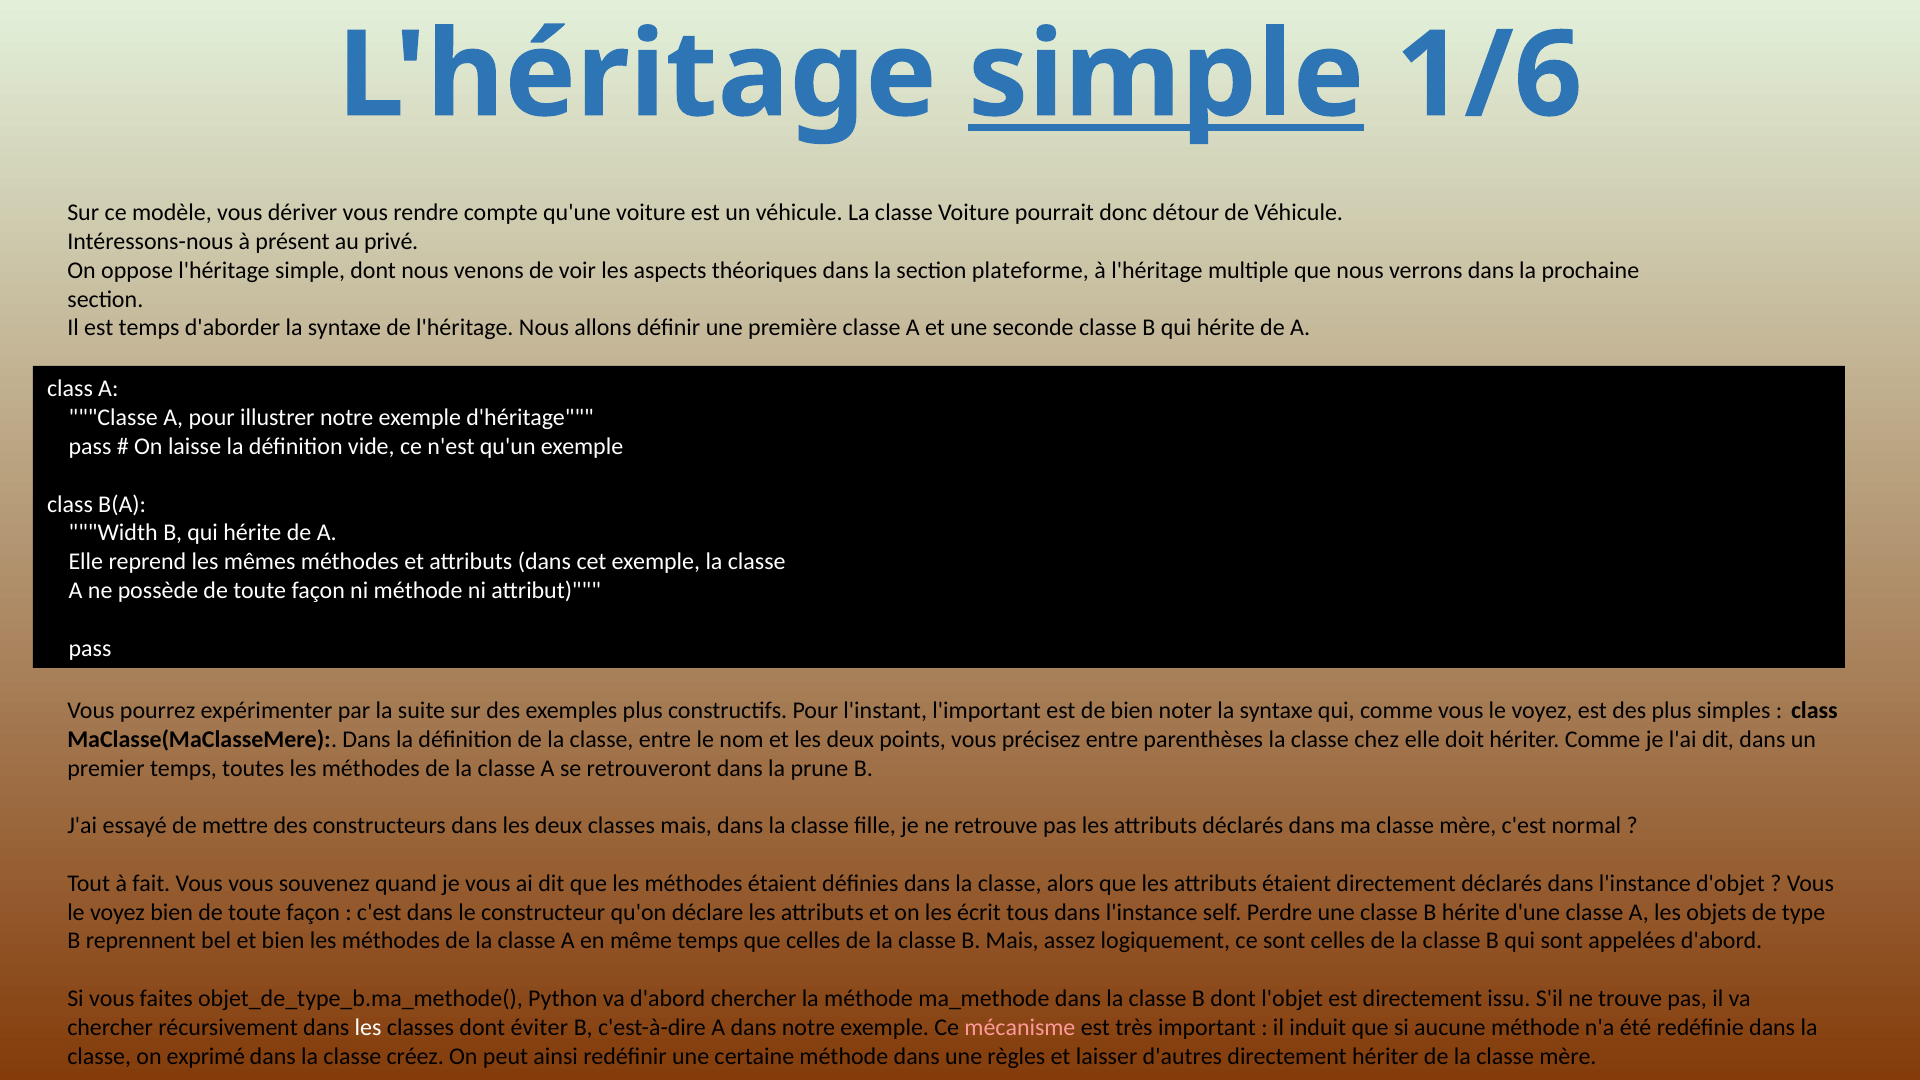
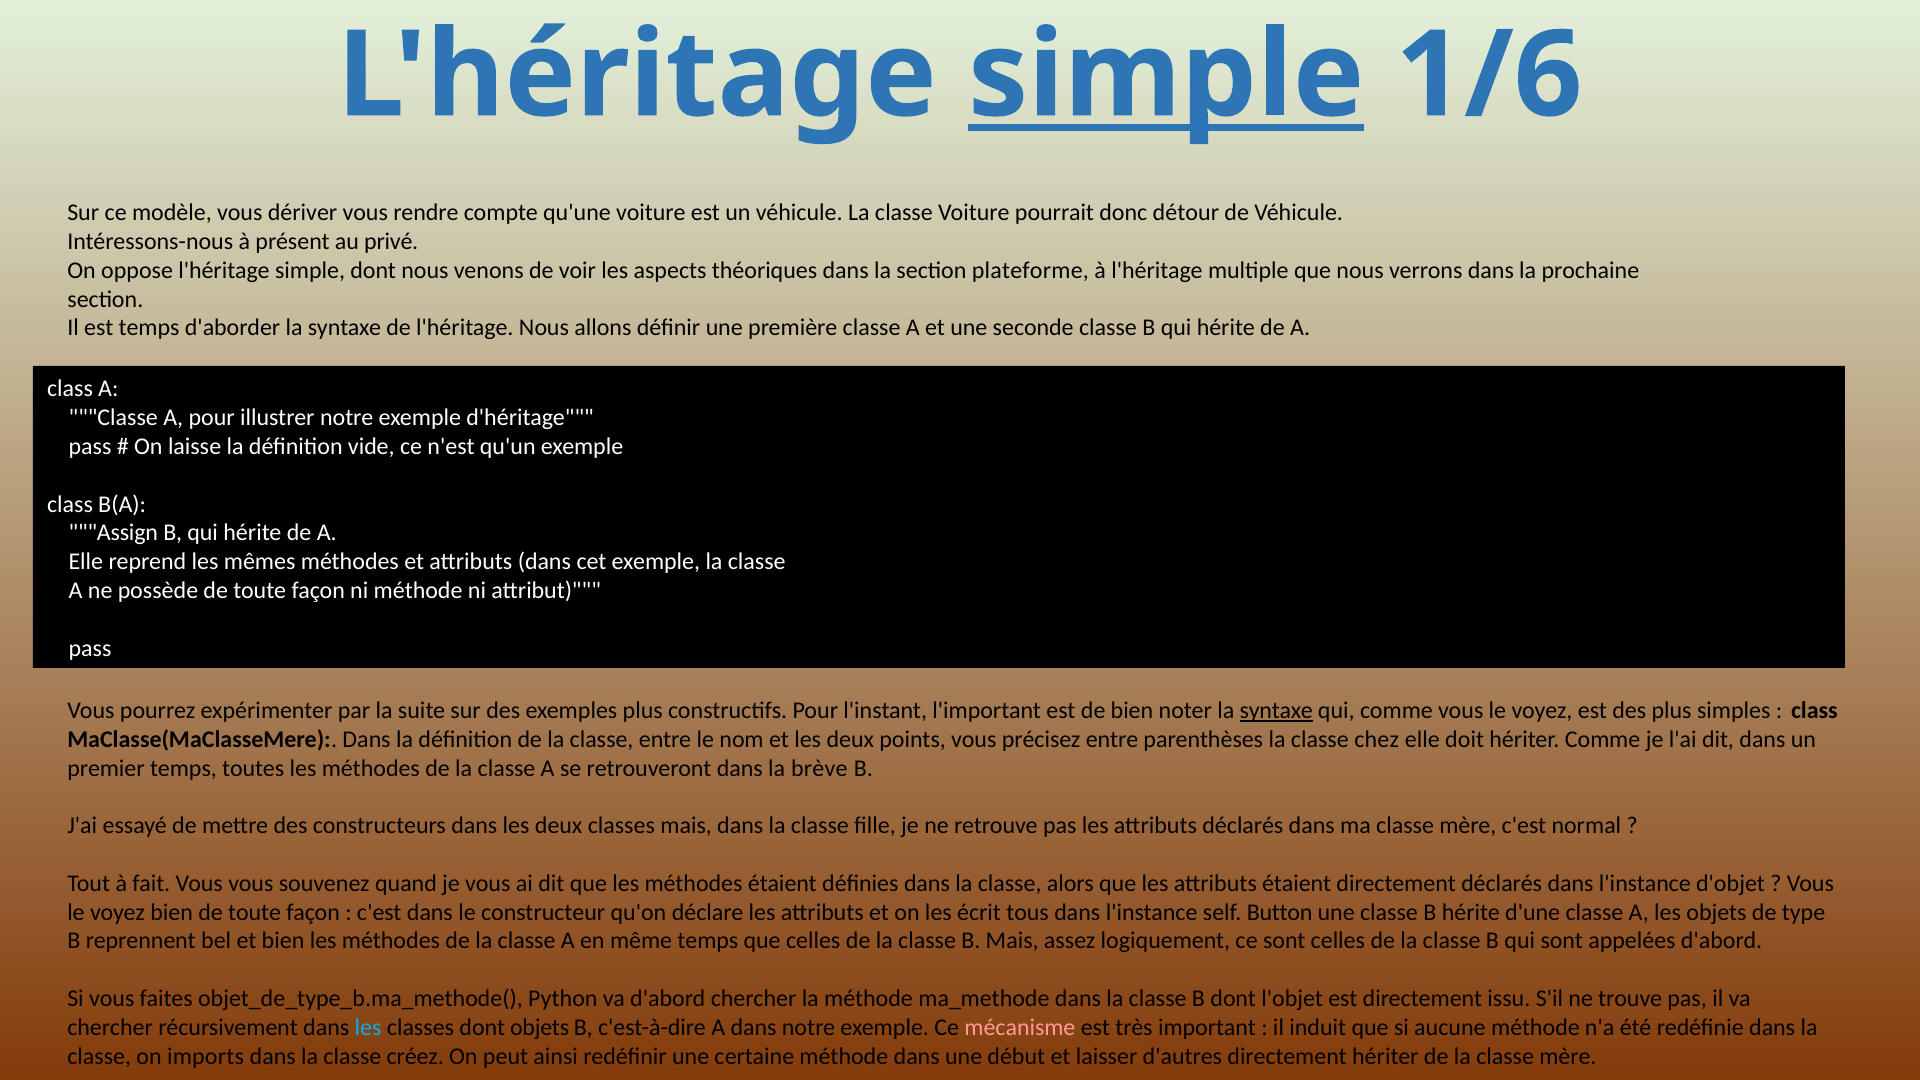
Width: Width -> Assign (113, 533)
syntaxe underline: none -> present (1276, 710)
prune: prune -> brève (819, 768)
Perdre: Perdre -> Button (1280, 912)
les colour: white -> light blue (368, 1027)
dont éviter: éviter -> objets (540, 1027)
exprimé: exprimé -> imports (206, 1056)
règles: règles -> début (1016, 1056)
